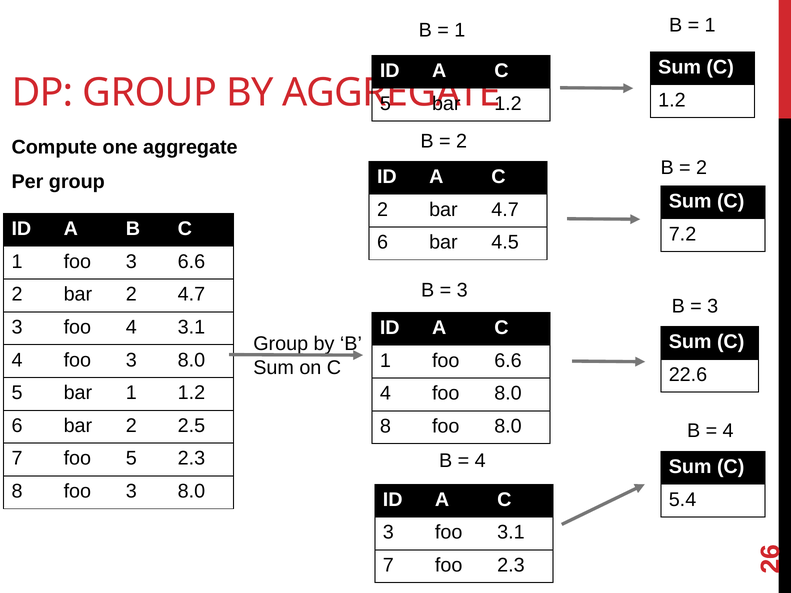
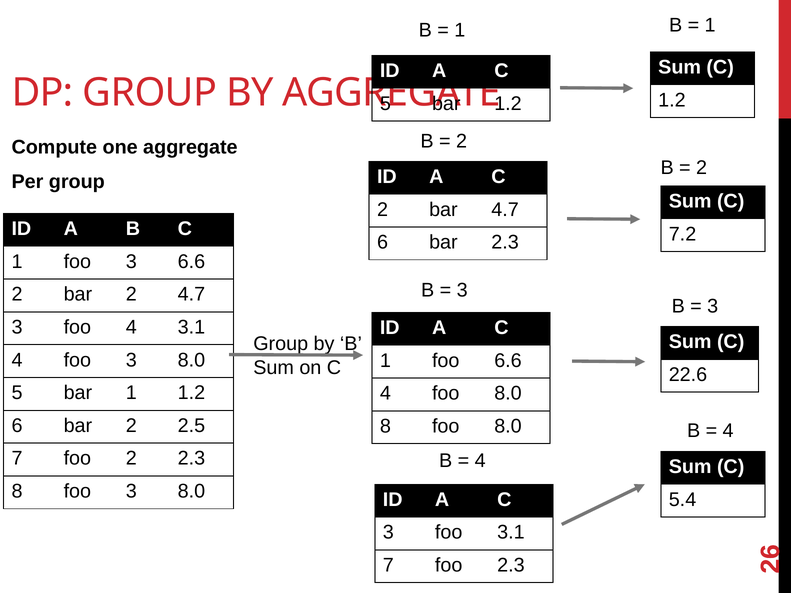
bar 4.5: 4.5 -> 2.3 (505, 242)
foo 5: 5 -> 2 (131, 459)
